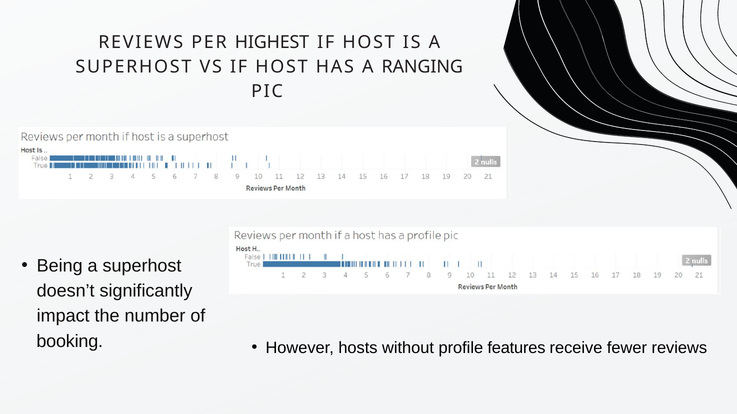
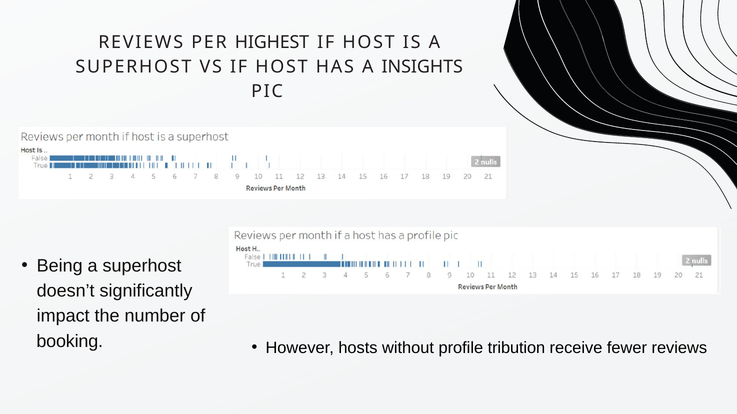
RANGING: RANGING -> INSIGHTS (422, 67)
features: features -> tribution (516, 348)
